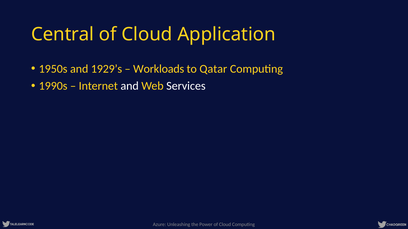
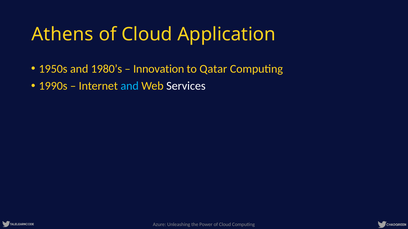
Central: Central -> Athens (62, 34)
1929’s: 1929’s -> 1980’s (107, 69)
Workloads: Workloads -> Innovation (159, 69)
and colour: white -> light blue (130, 86)
